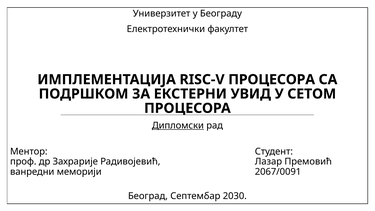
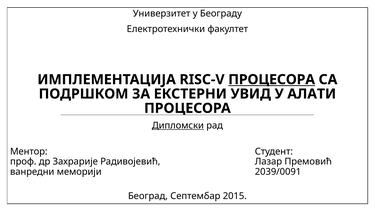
ПРОЦЕСОРА underline: none -> present (272, 80)
СЕТОМ: СЕТОМ -> АЛАТИ (312, 94)
2067/0091: 2067/0091 -> 2039/0091 (278, 172)
2030: 2030 -> 2015 (235, 196)
